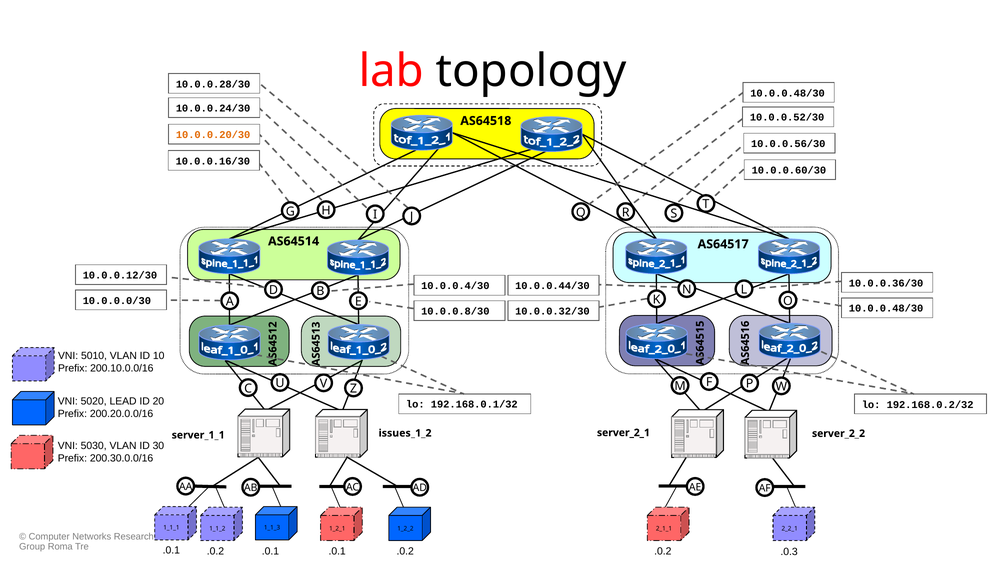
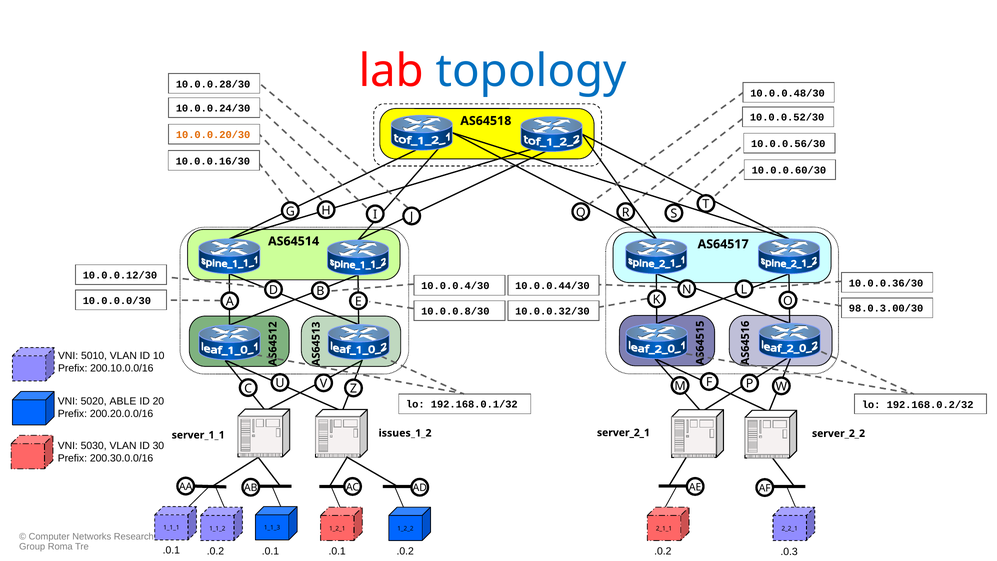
topology colour: black -> blue (531, 71)
10.0.0.32/30 10.0.0.48/30: 10.0.0.48/30 -> 98.0.3.00/30 (886, 308)
LEAD: LEAD -> ABLE (123, 401)
